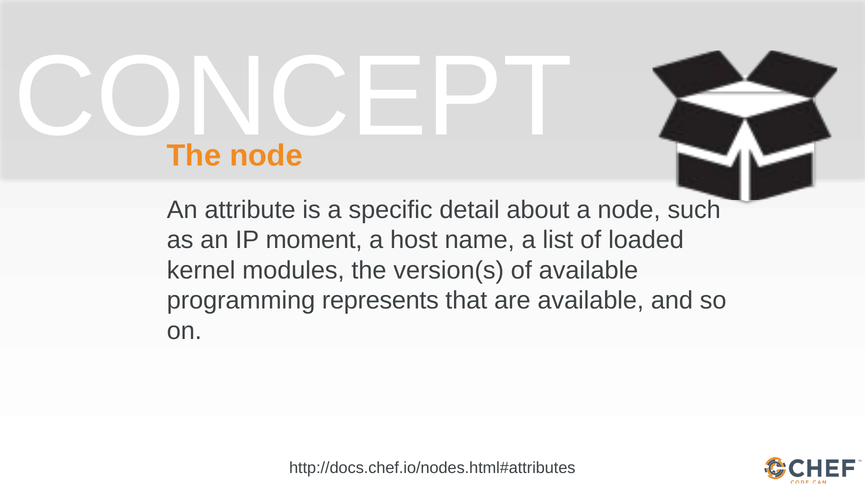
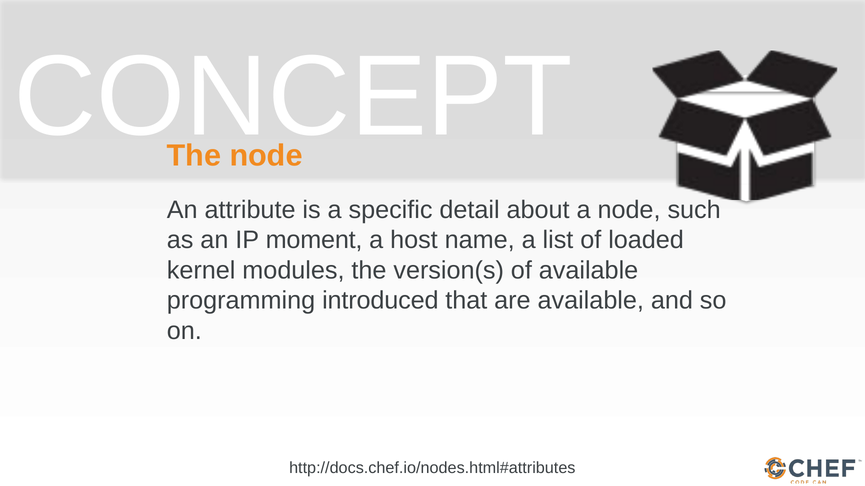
represents: represents -> introduced (380, 301)
